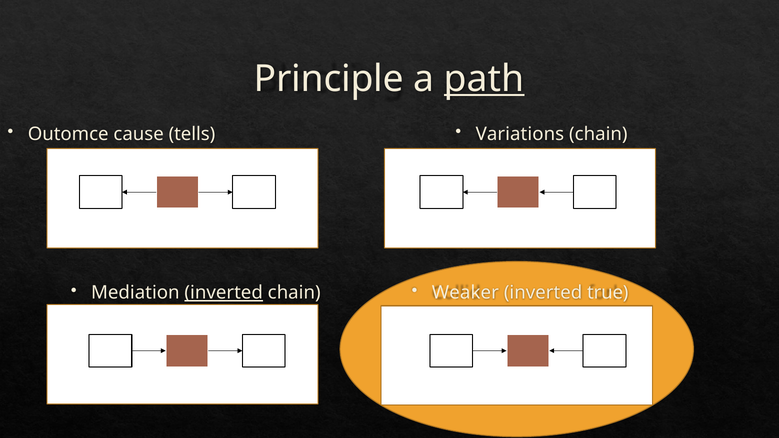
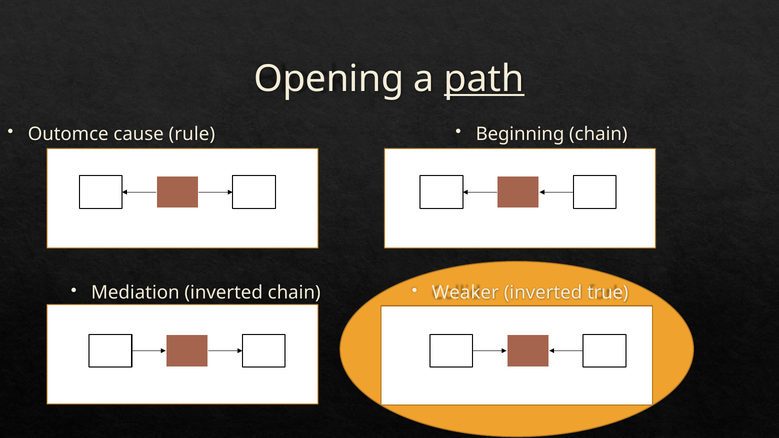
Principle: Principle -> Opening (329, 79)
tells: tells -> rule (192, 134)
Variations: Variations -> Beginning (520, 134)
inverted underline: present -> none (224, 293)
